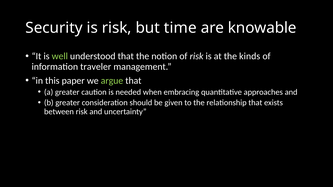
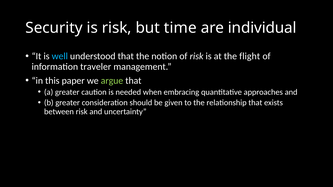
knowable: knowable -> individual (262, 28)
well colour: light green -> light blue (60, 56)
kinds: kinds -> flight (250, 56)
